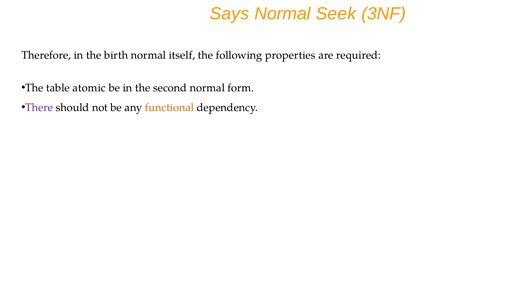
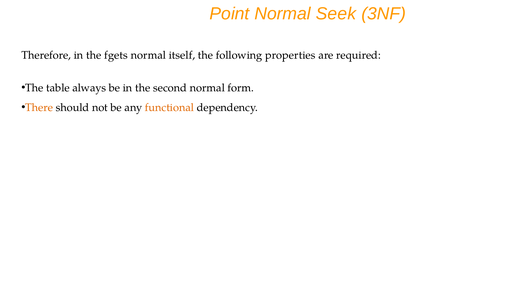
Says: Says -> Point (230, 14)
birth: birth -> fgets (116, 55)
atomic: atomic -> always (89, 88)
There colour: purple -> orange (39, 108)
